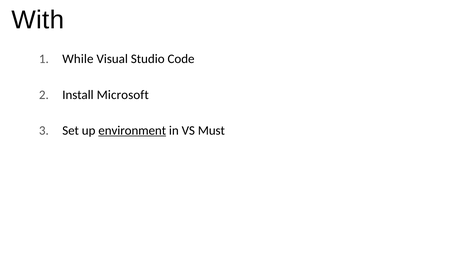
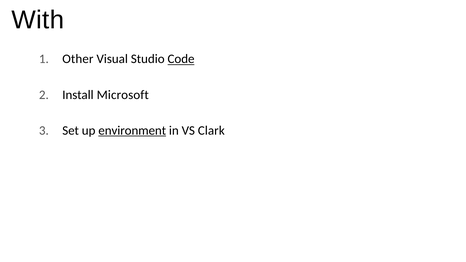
While: While -> Other (78, 59)
Code underline: none -> present (181, 59)
Must: Must -> Clark (211, 131)
